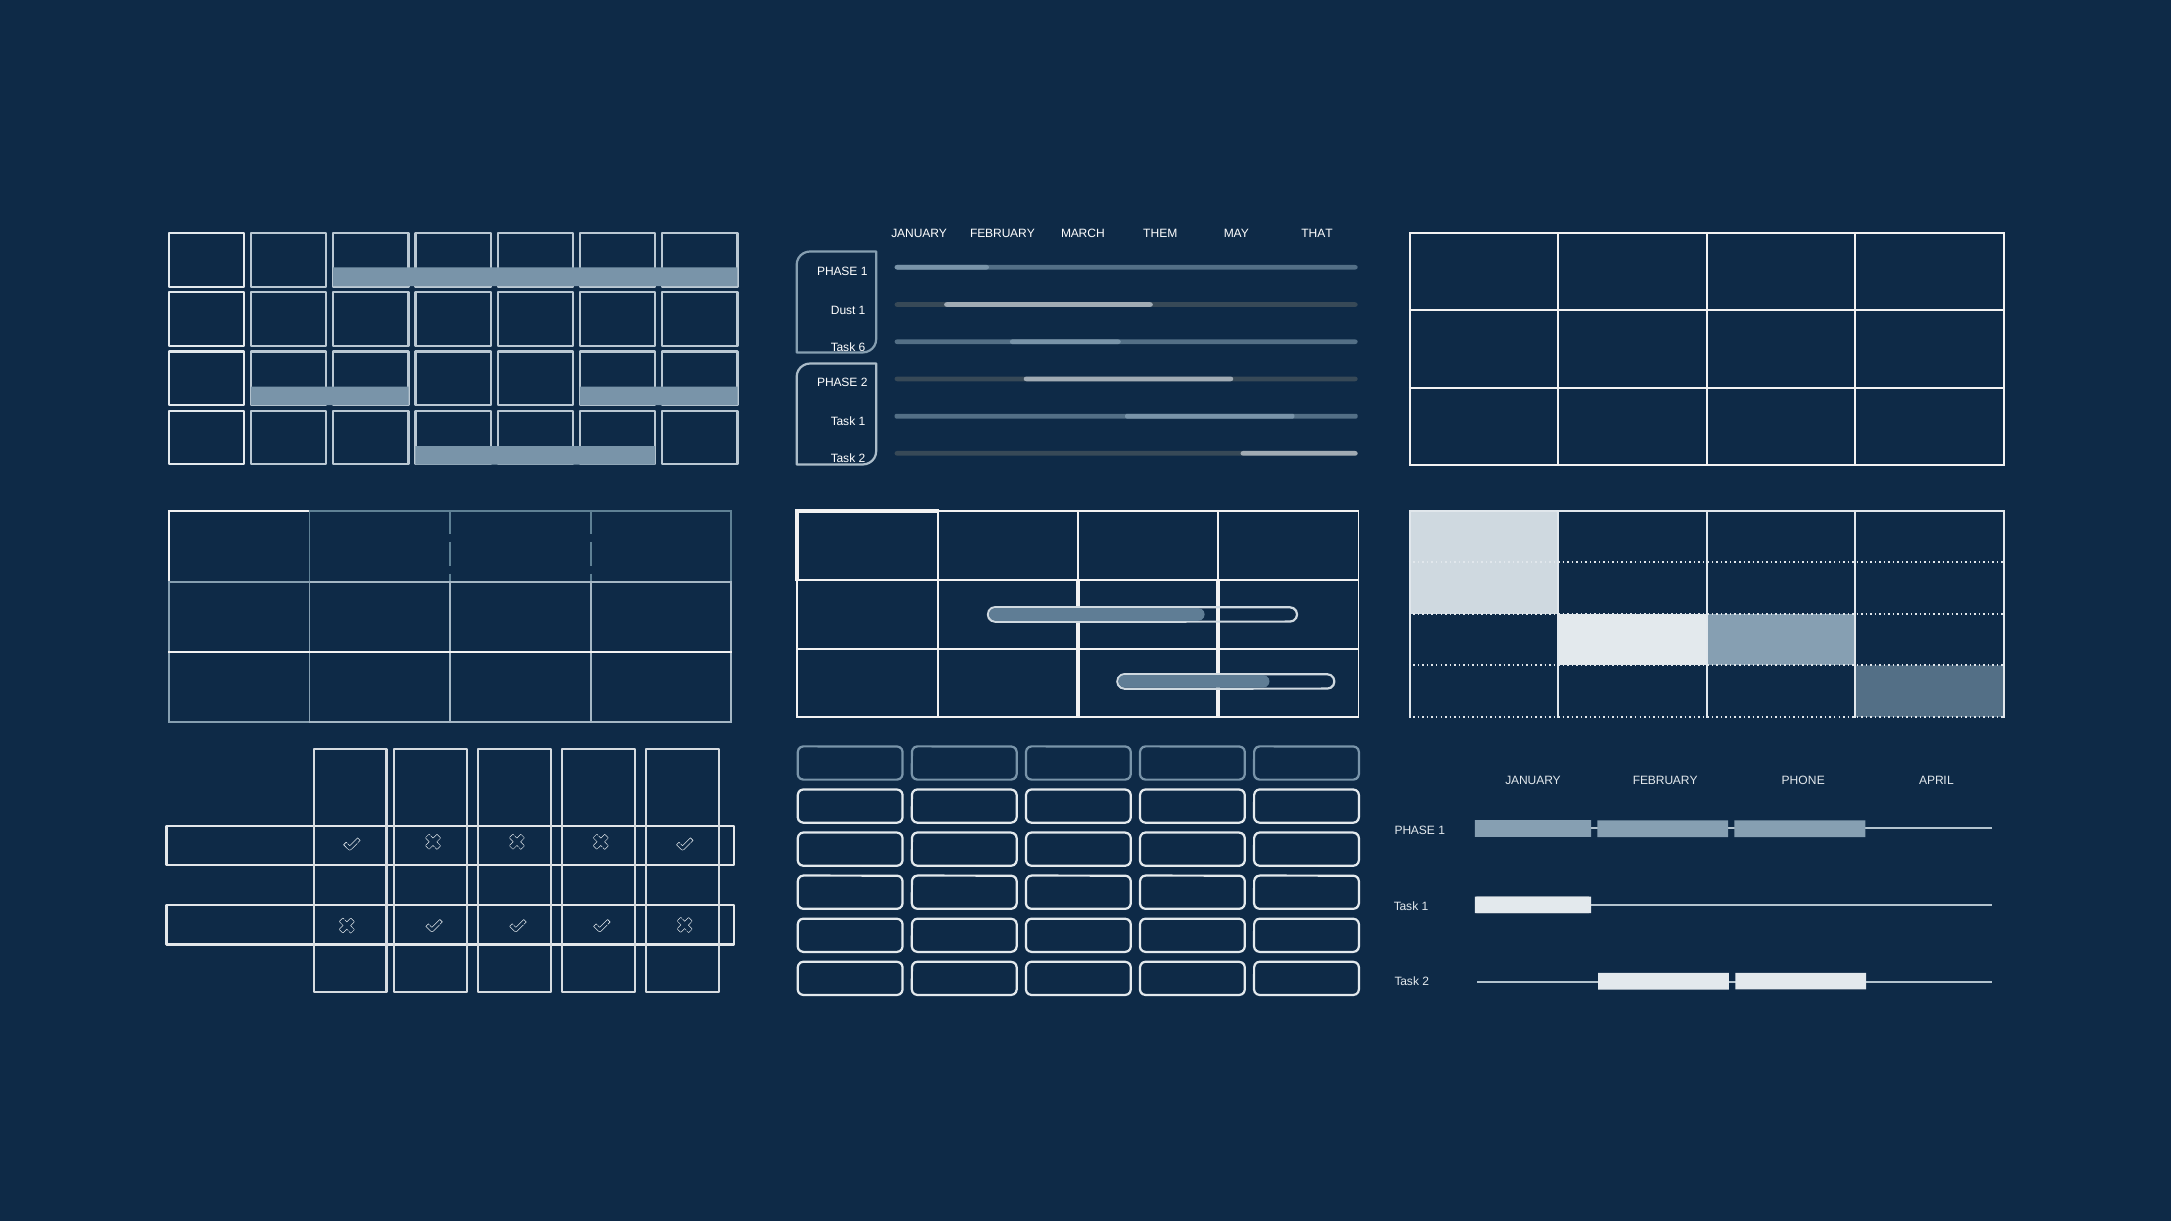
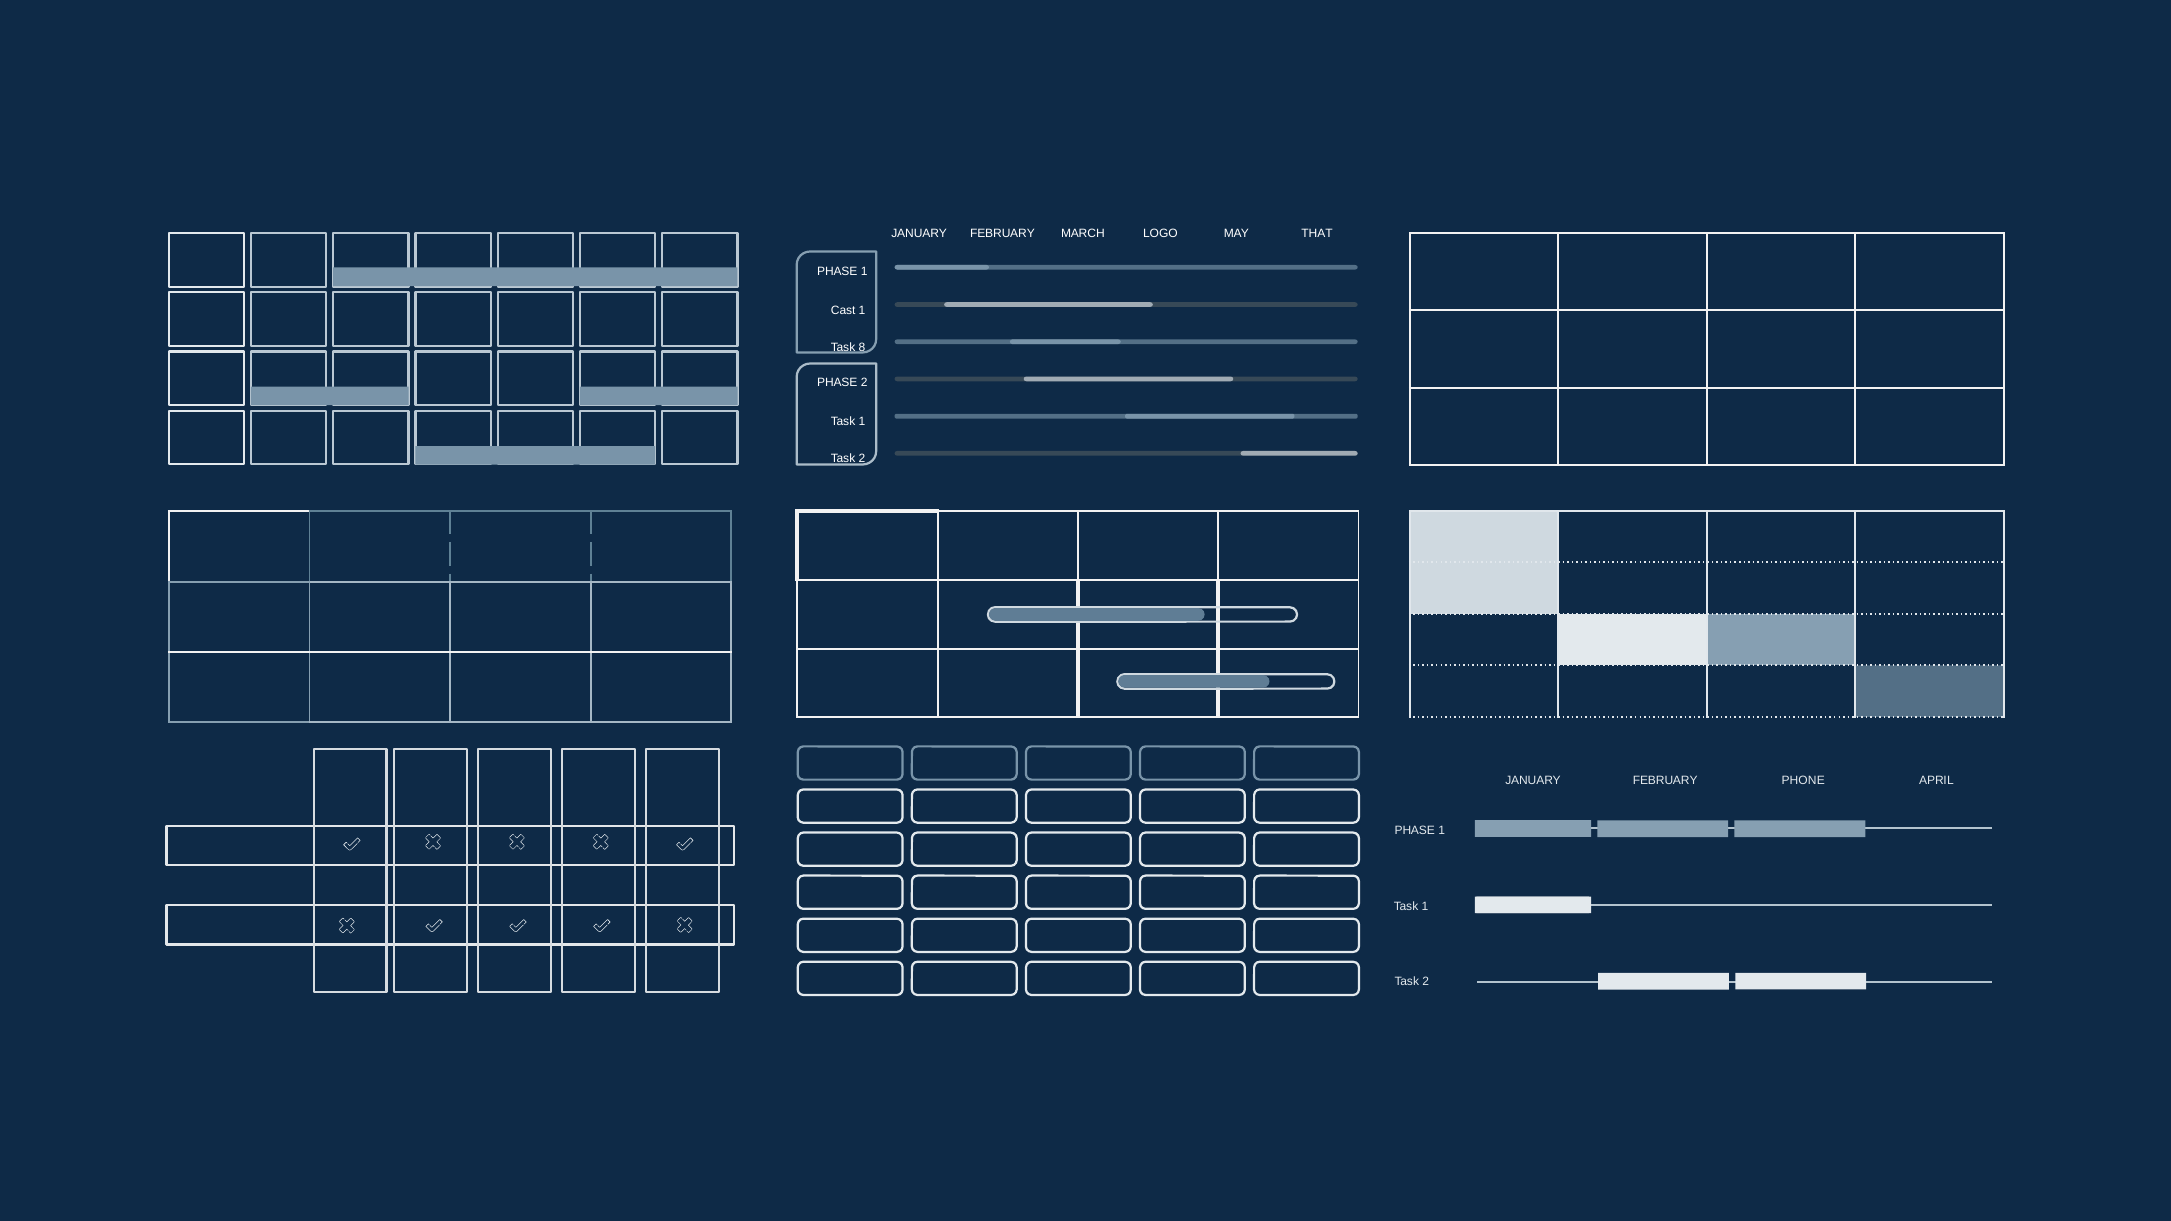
THEM: THEM -> LOGO (1160, 234)
Dust: Dust -> Cast (843, 310)
6: 6 -> 8 (862, 347)
